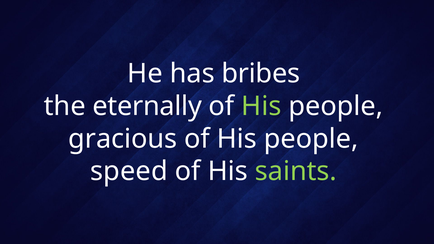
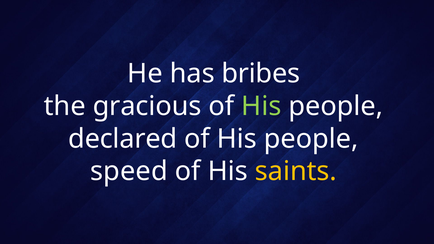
eternally: eternally -> gracious (147, 106)
gracious: gracious -> declared (123, 139)
saints colour: light green -> yellow (296, 171)
